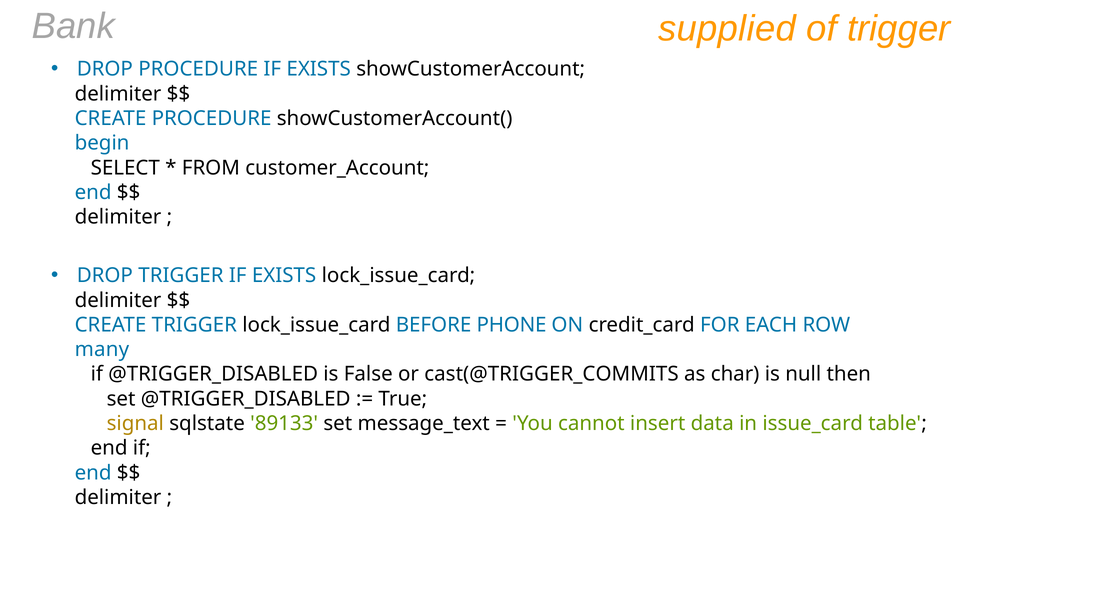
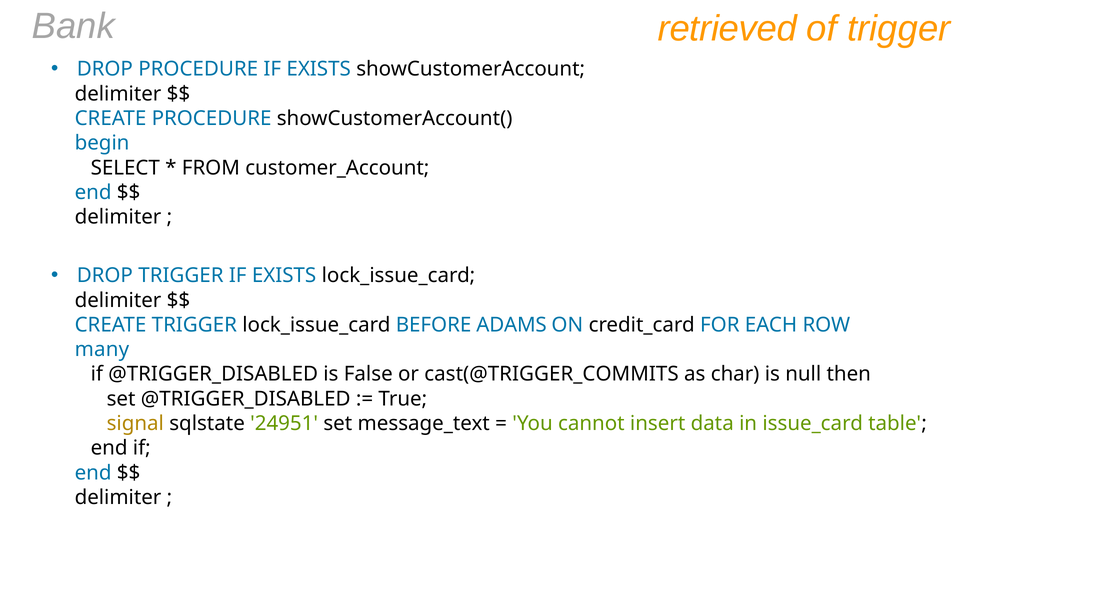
supplied: supplied -> retrieved (727, 29)
PHONE: PHONE -> ADAMS (512, 325)
89133: 89133 -> 24951 (284, 424)
